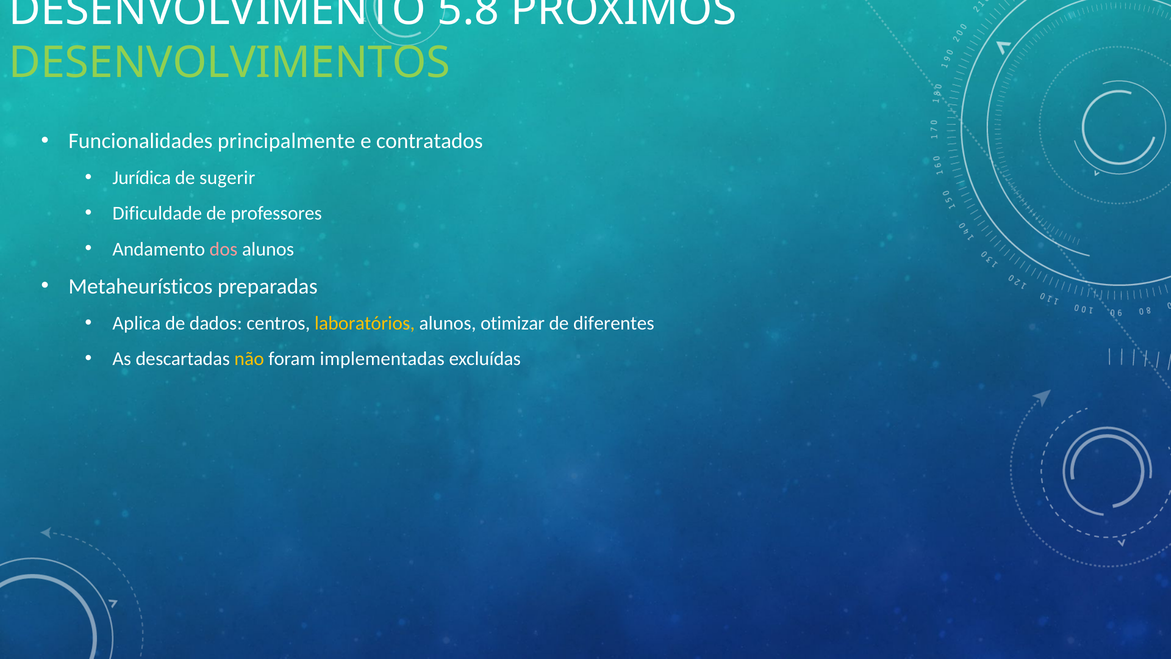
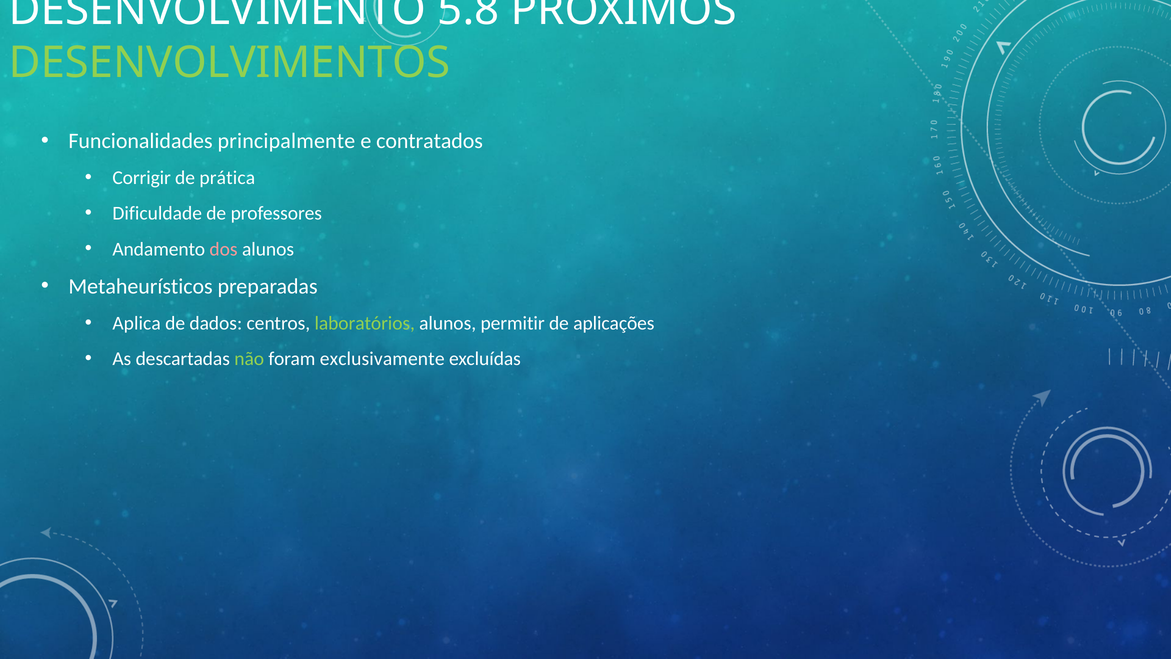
Jurídica: Jurídica -> Corrigir (142, 178)
sugerir: sugerir -> prática (227, 178)
laboratórios colour: yellow -> light green (365, 323)
otimizar: otimizar -> permitir (513, 323)
diferentes: diferentes -> aplicações (614, 323)
não colour: yellow -> light green (249, 359)
implementadas: implementadas -> exclusivamente (382, 359)
